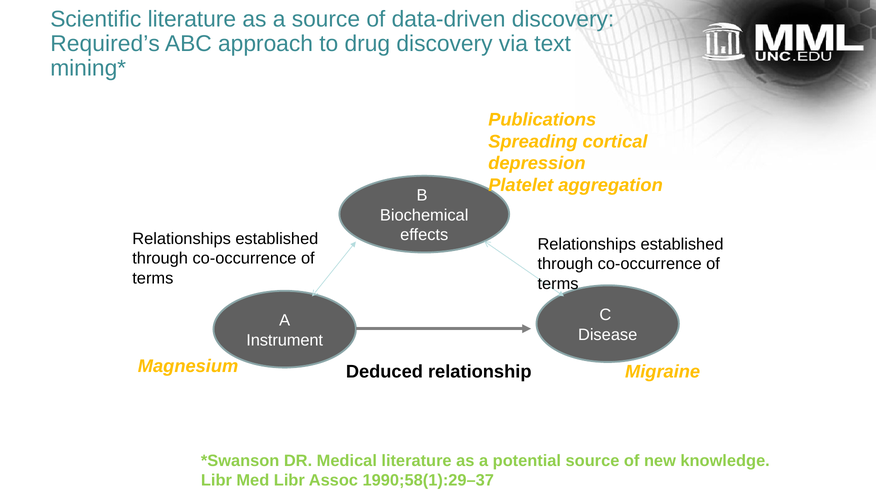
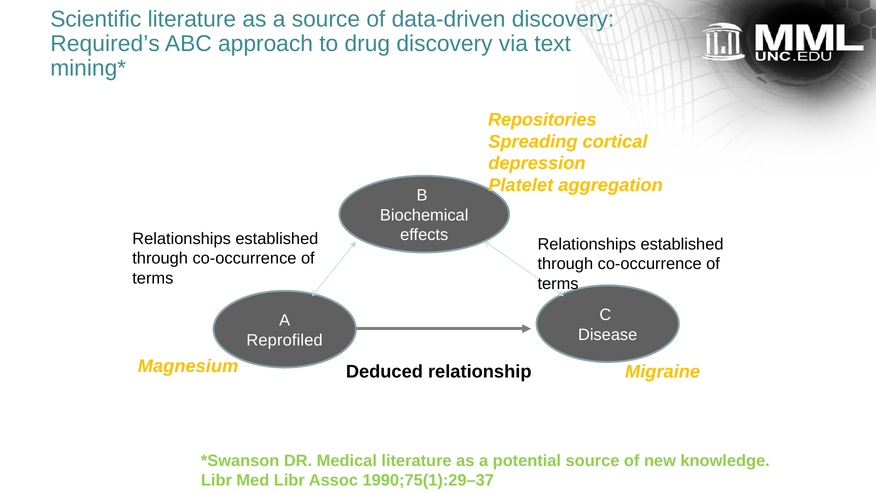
Publications: Publications -> Repositories (542, 120)
Instrument: Instrument -> Reprofiled (285, 340)
1990;58(1):29–37: 1990;58(1):29–37 -> 1990;75(1):29–37 (428, 480)
